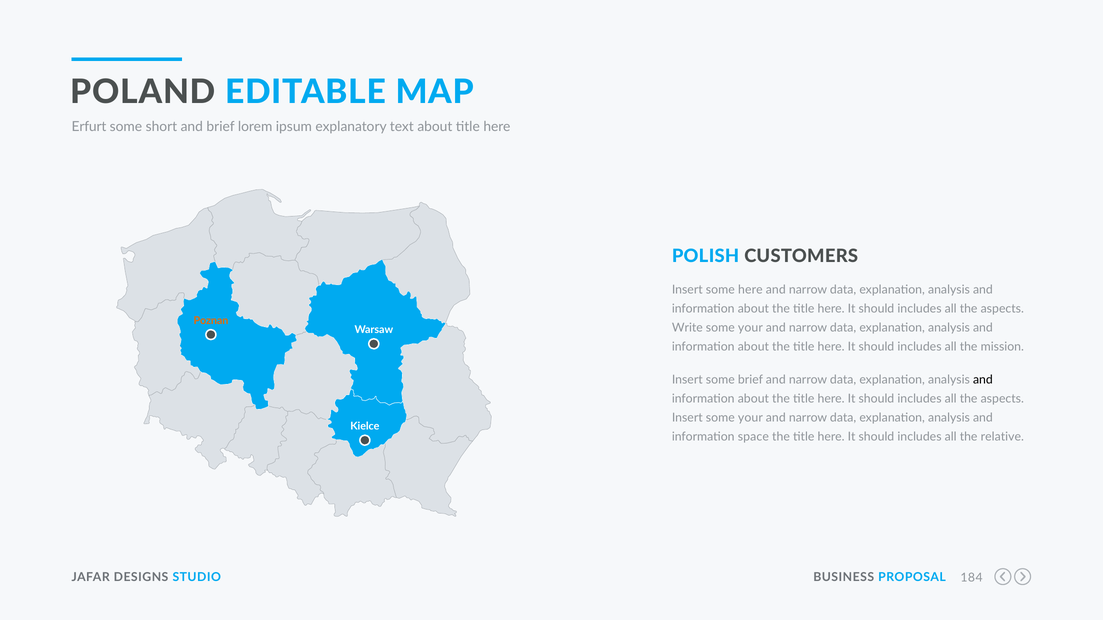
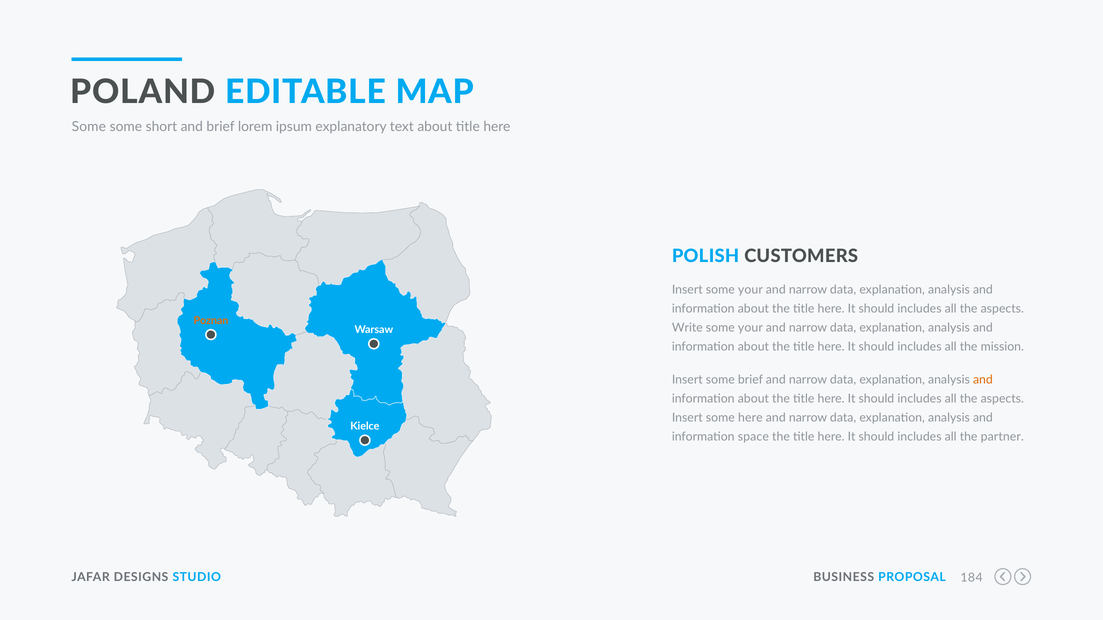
Erfurt: Erfurt -> Some (89, 127)
Insert some here: here -> your (750, 290)
and colour: black -> orange (983, 380)
Insert some your: your -> here (750, 418)
relative: relative -> partner (1002, 437)
